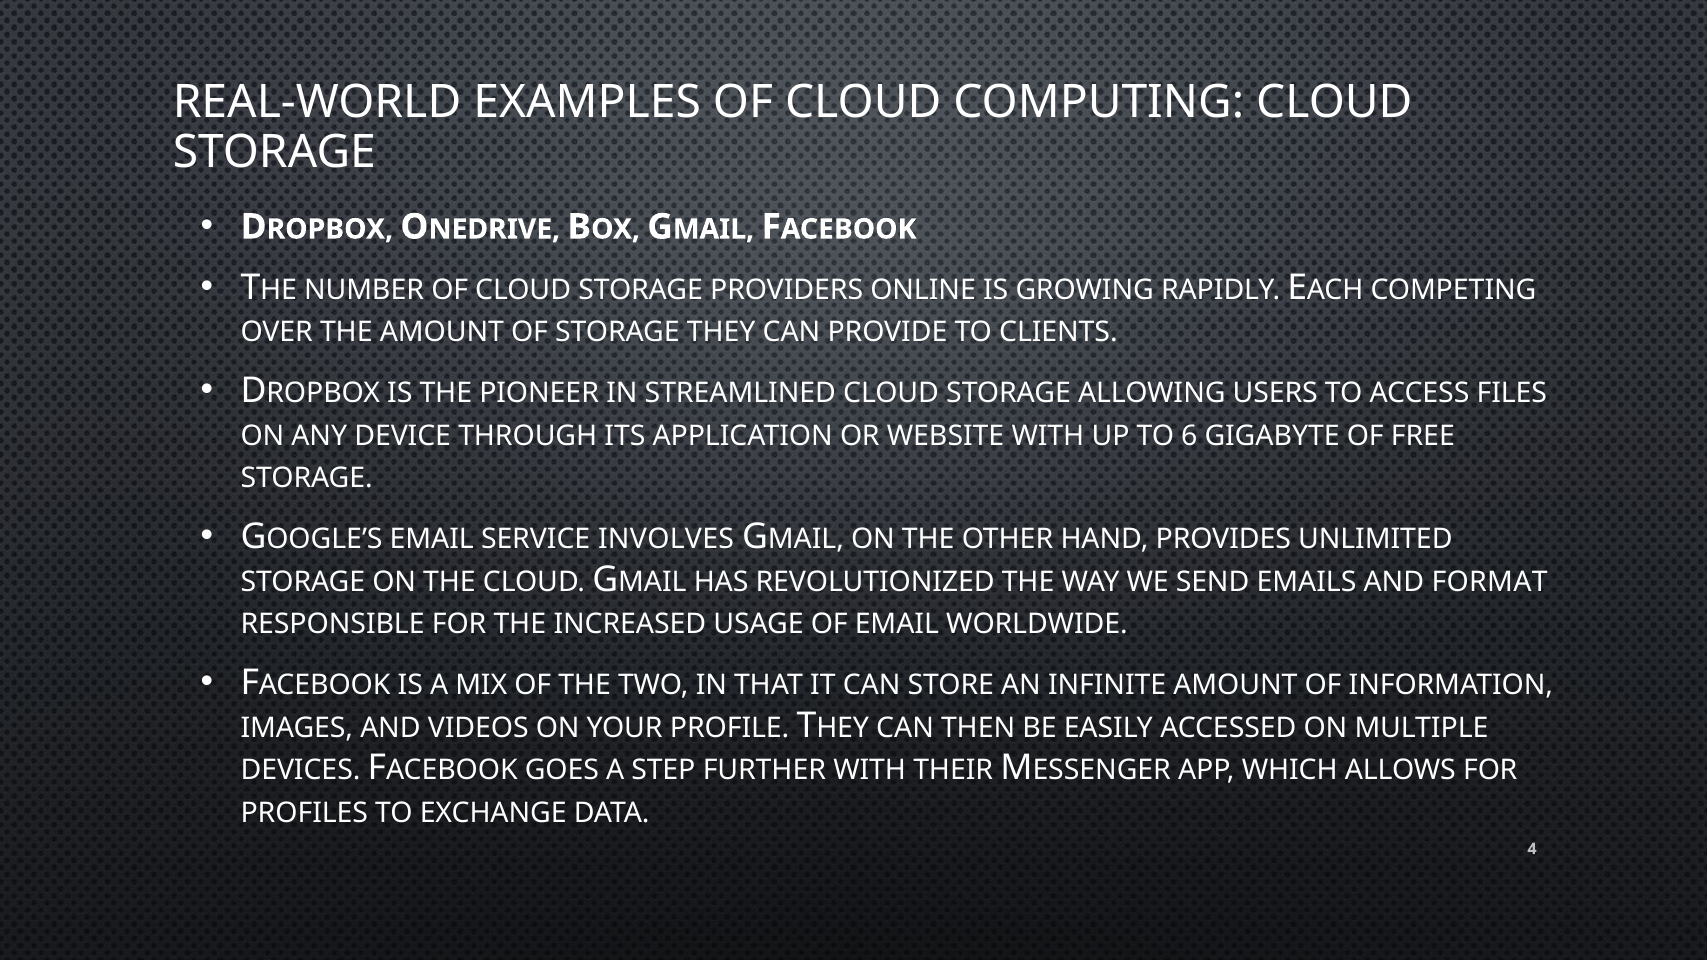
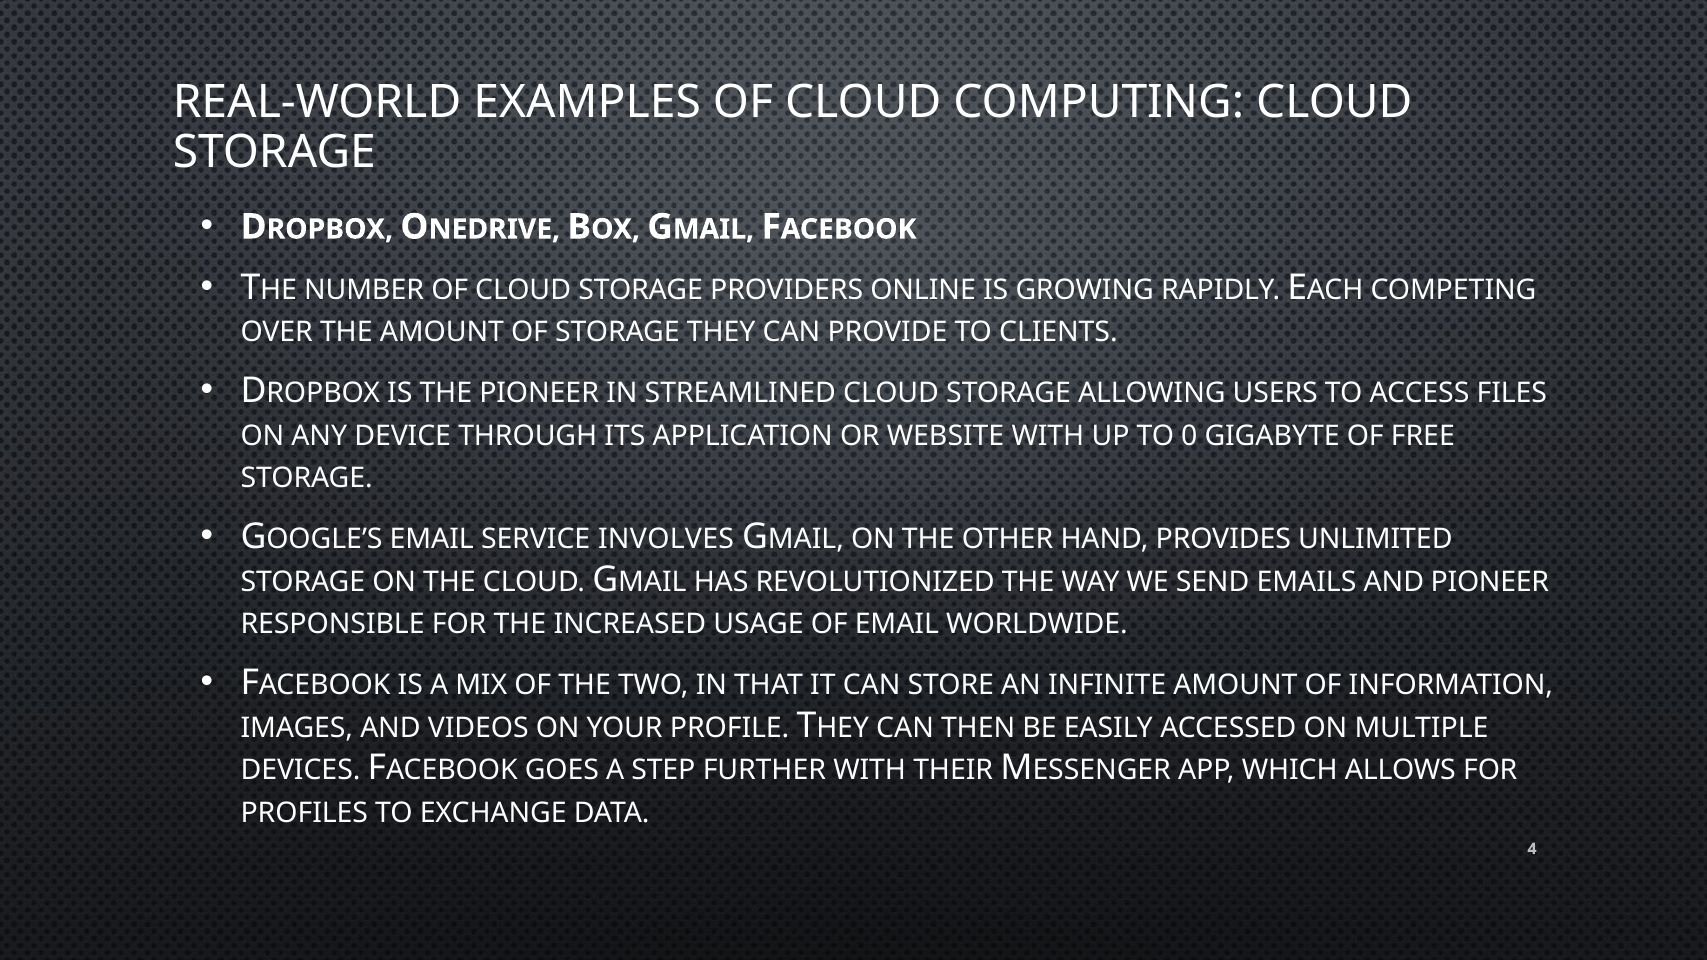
6: 6 -> 0 (1189, 436)
AND FORMAT: FORMAT -> PIONEER (1490, 582)
